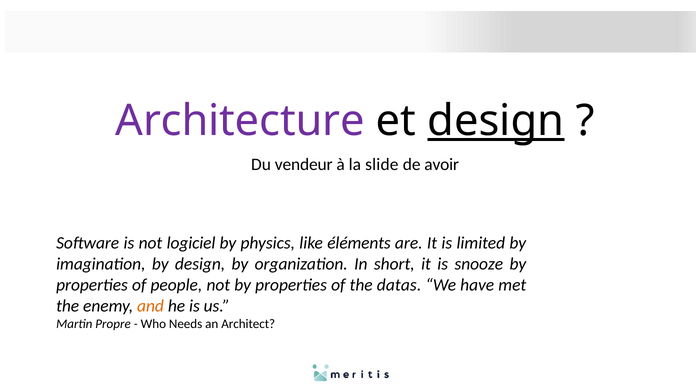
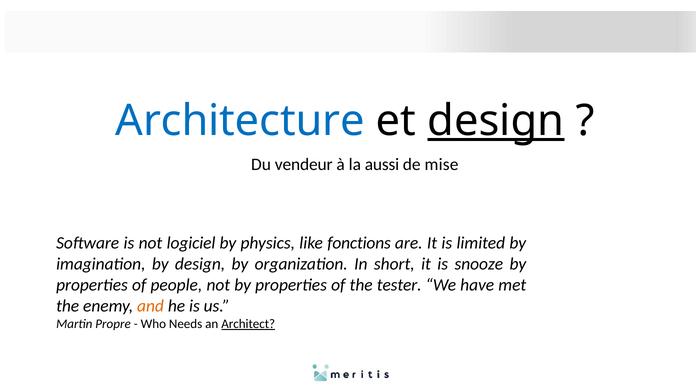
Architecture colour: purple -> blue (240, 121)
slide: slide -> aussi (382, 164)
avoir: avoir -> mise (442, 164)
éléments: éléments -> fonctions (359, 243)
datas: datas -> tester (399, 284)
Architect underline: none -> present (248, 323)
